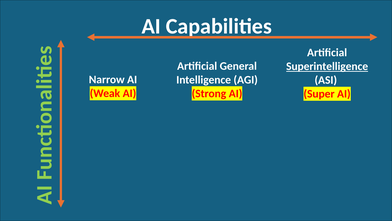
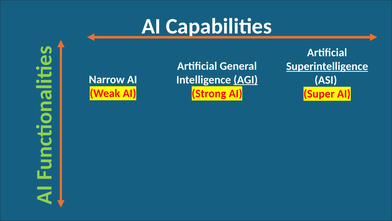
AGI underline: none -> present (246, 80)
